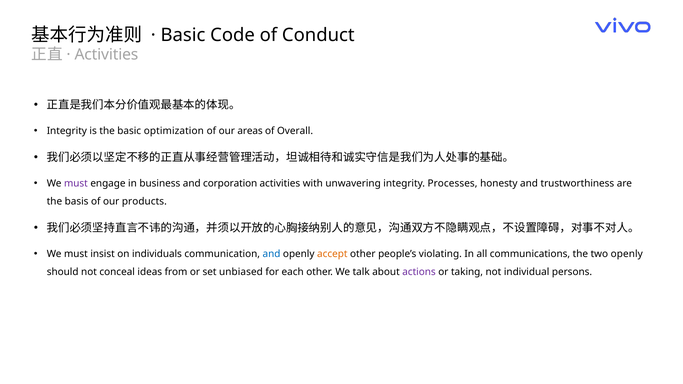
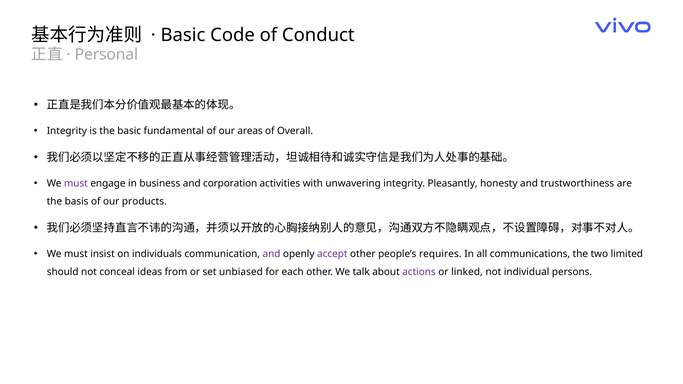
Activities: Activities -> Personal (106, 55)
optimization: optimization -> fundamental (174, 131)
Processes: Processes -> Pleasantly (453, 184)
and colour: blue -> purple (271, 254)
accept colour: orange -> purple (332, 254)
violating: violating -> requires (440, 254)
two openly: openly -> limited (627, 254)
taking: taking -> linked (467, 272)
